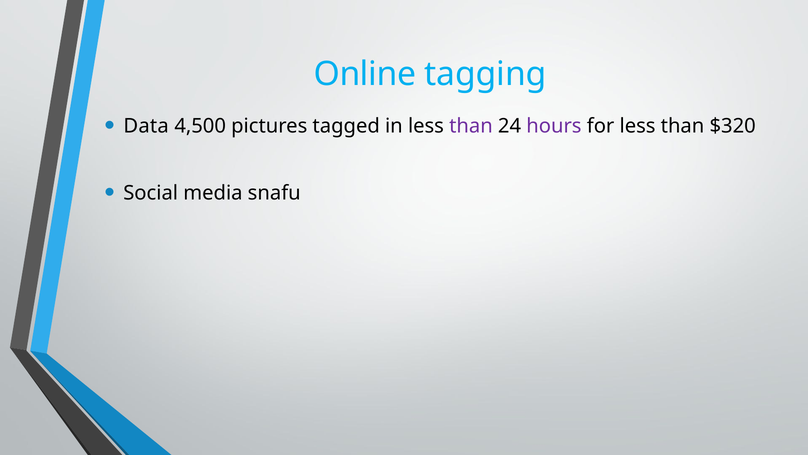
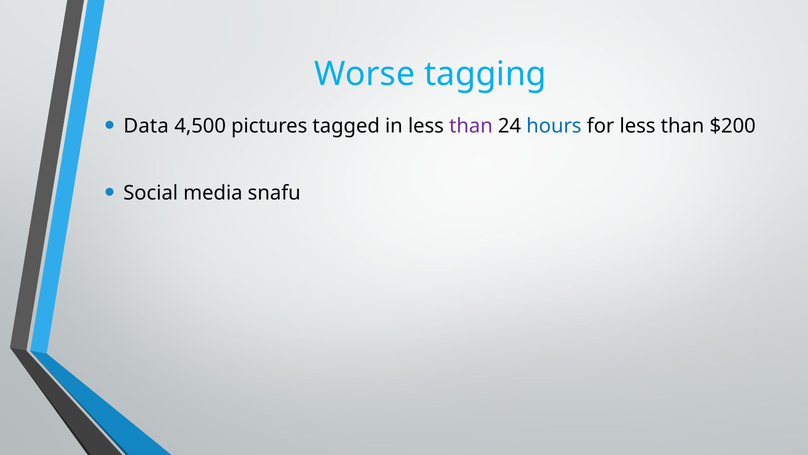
Online: Online -> Worse (365, 74)
hours colour: purple -> blue (554, 126)
$320: $320 -> $200 (733, 126)
